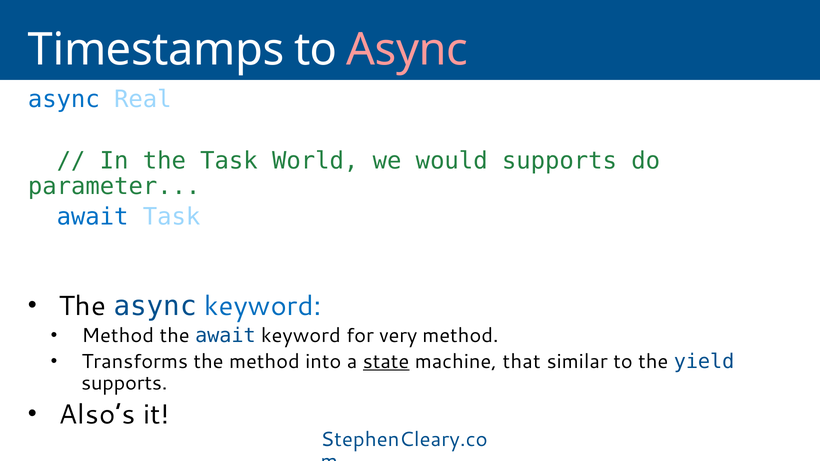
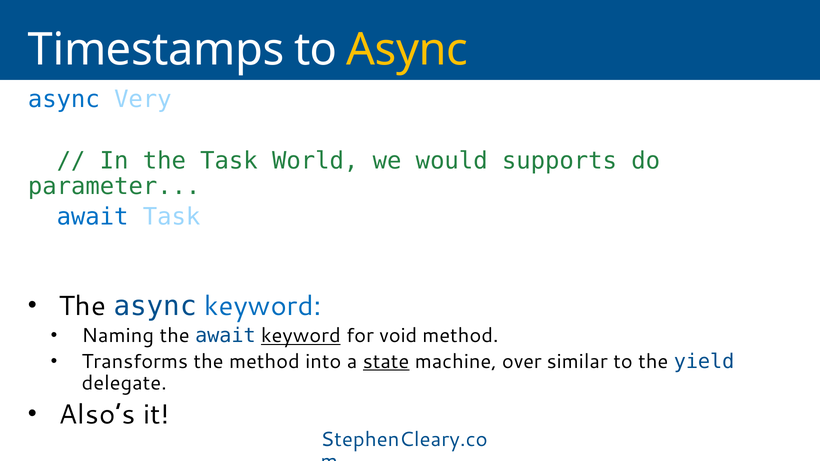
Async colour: pink -> yellow (407, 50)
Real: Real -> Very (143, 99)
Method: Method -> Naming (118, 336)
keyword underline: none -> present (301, 336)
very: very -> void (398, 336)
that: that -> over (522, 362)
supports: supports -> delegate (124, 383)
